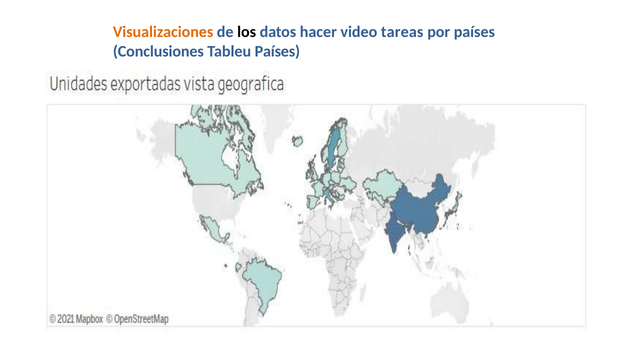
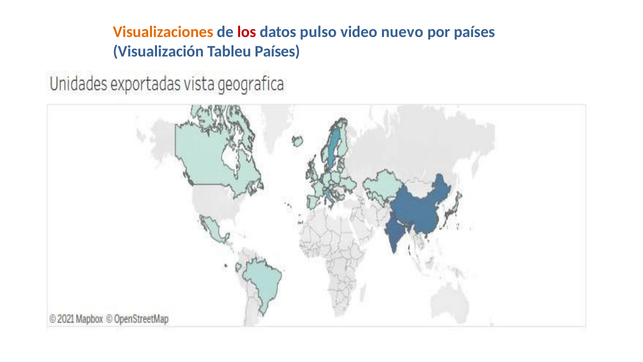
los colour: black -> red (247, 32)
hacer: hacer -> pulso (318, 32)
tareas: tareas -> nuevo (402, 32)
Conclusiones: Conclusiones -> Visualización (158, 51)
